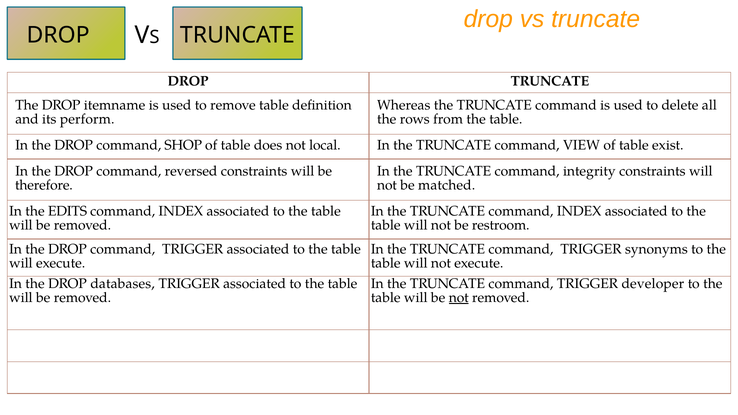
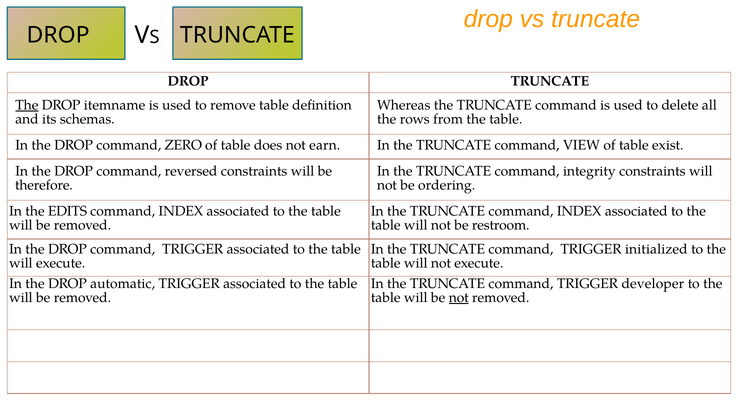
The underline: none -> present (27, 105)
perform: perform -> schemas (87, 119)
SHOP: SHOP -> ZERO (183, 145)
local: local -> earn (325, 145)
matched: matched -> ordering (447, 185)
synonyms: synonyms -> initialized (656, 249)
databases: databases -> automatic (123, 284)
